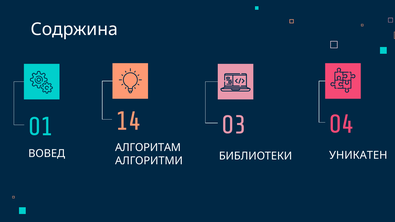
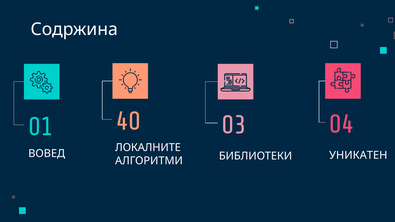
14: 14 -> 40 (128, 121)
АЛГОРИТАМ: АЛГОРИТАМ -> ЛОКАЛНИТЕ (148, 148)
